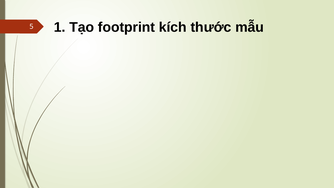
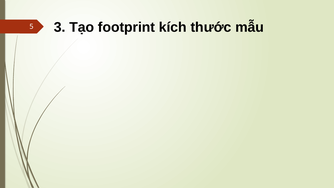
1: 1 -> 3 (60, 27)
